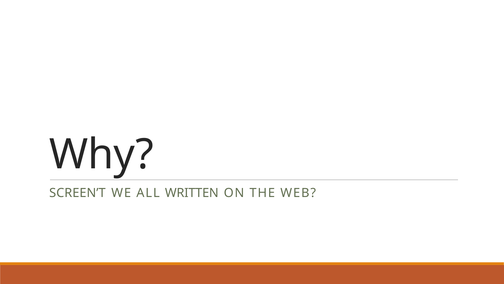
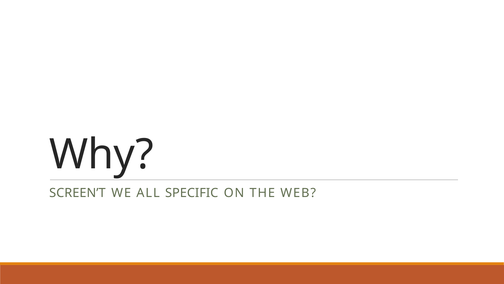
WRITTEN: WRITTEN -> SPECIFIC (192, 193)
